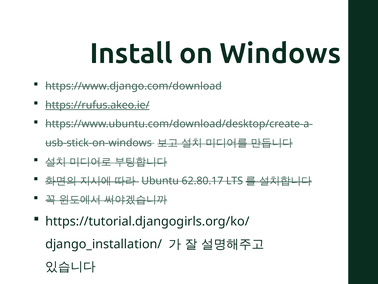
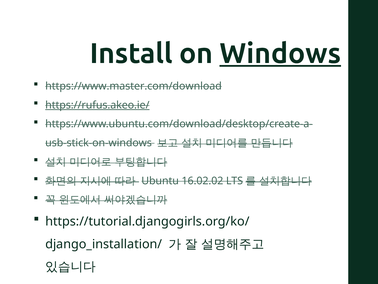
Windows underline: none -> present (280, 54)
https://www.django.com/download: https://www.django.com/download -> https://www.master.com/download (134, 86)
62.80.17: 62.80.17 -> 16.02.02 (202, 181)
